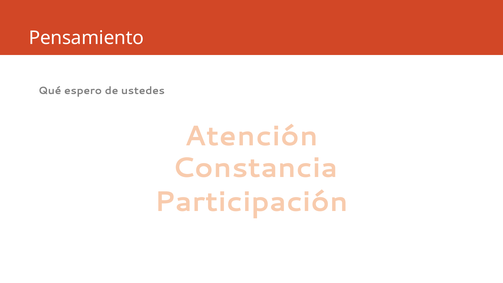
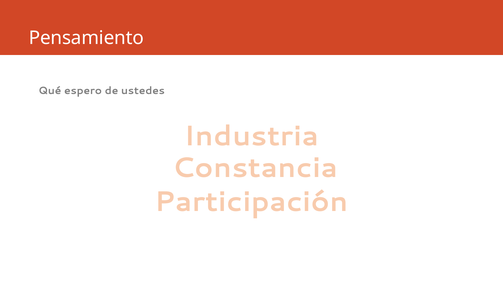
Atención: Atención -> Industria (251, 136)
